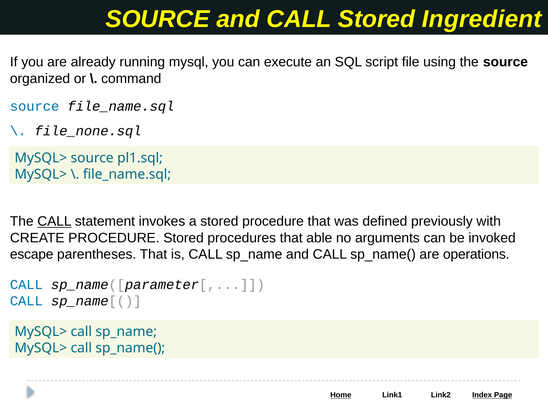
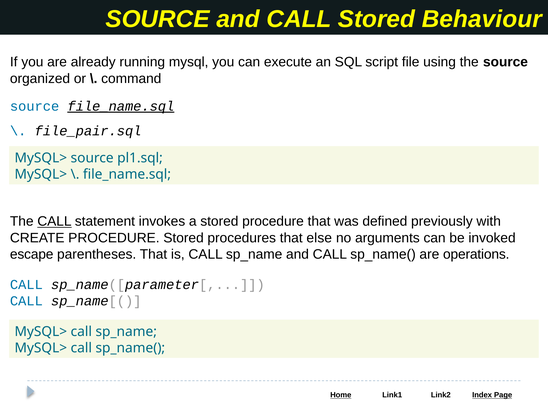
Ingredient: Ingredient -> Behaviour (482, 19)
file_name.sql underline: none -> present (121, 106)
file_none.sql: file_none.sql -> file_pair.sql (88, 131)
able: able -> else (319, 238)
